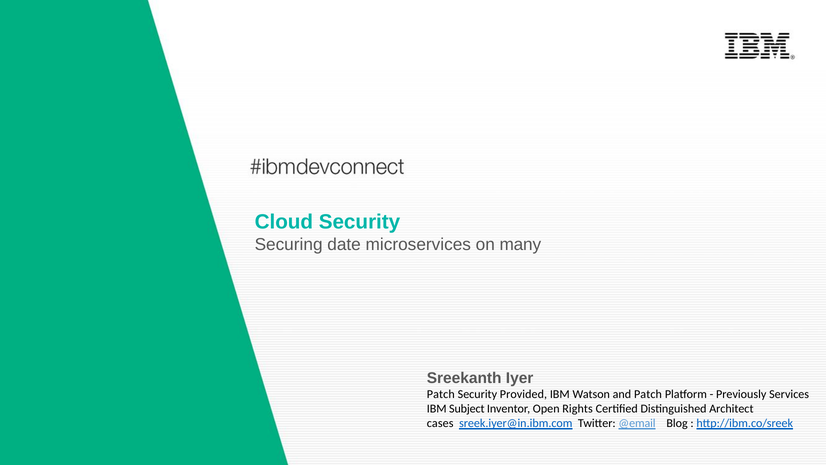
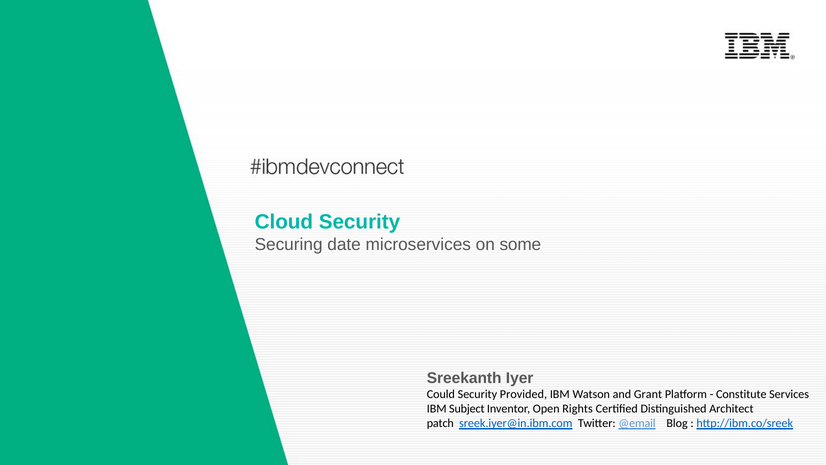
many: many -> some (520, 244)
Patch: Patch -> Could (441, 394)
and Patch: Patch -> Grant (648, 394)
Previously: Previously -> Constitute (741, 394)
cases: cases -> patch (440, 423)
